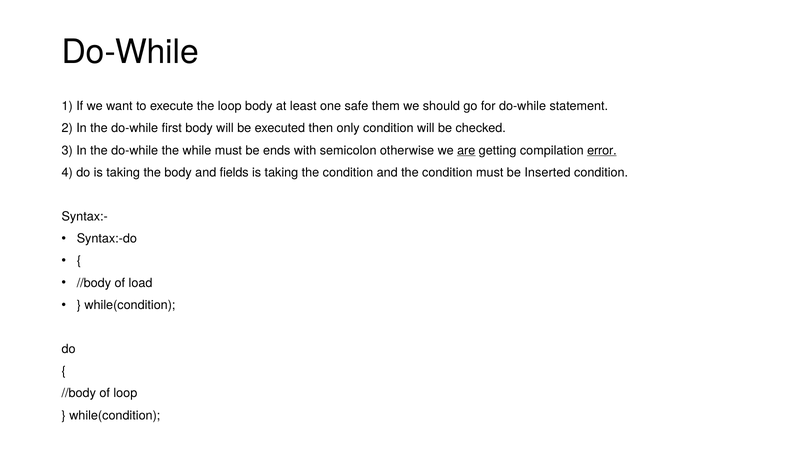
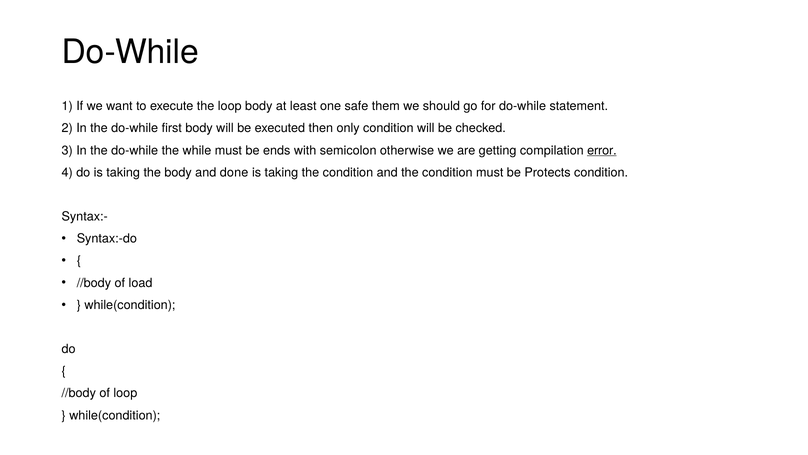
are underline: present -> none (466, 150)
fields: fields -> done (234, 172)
Inserted: Inserted -> Protects (548, 172)
